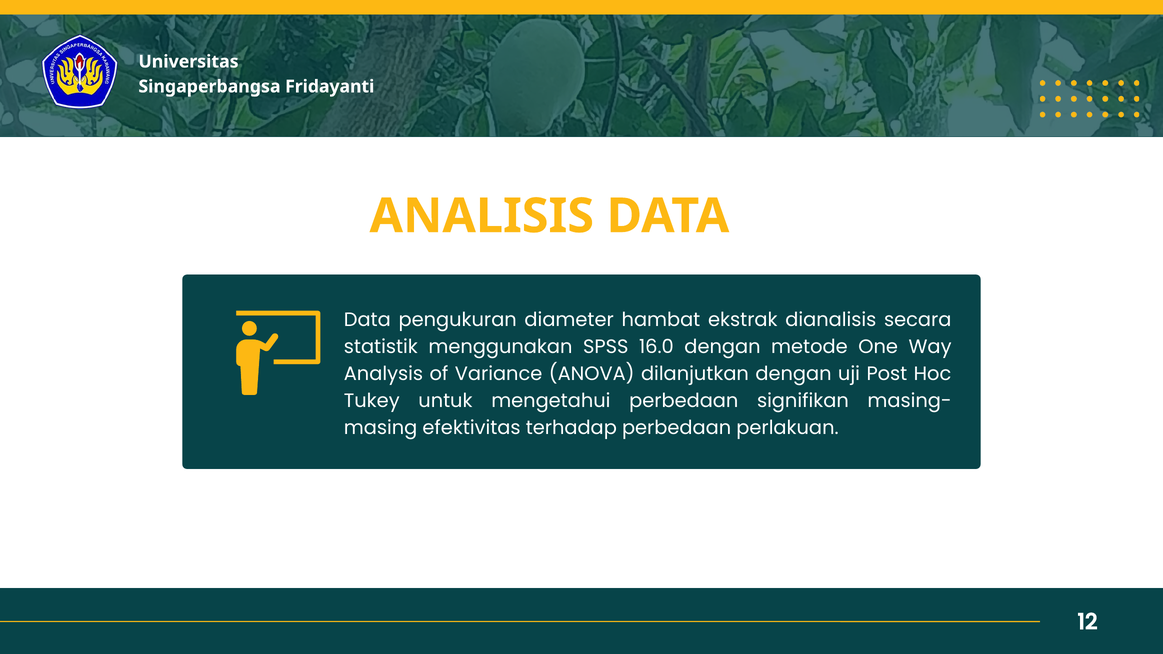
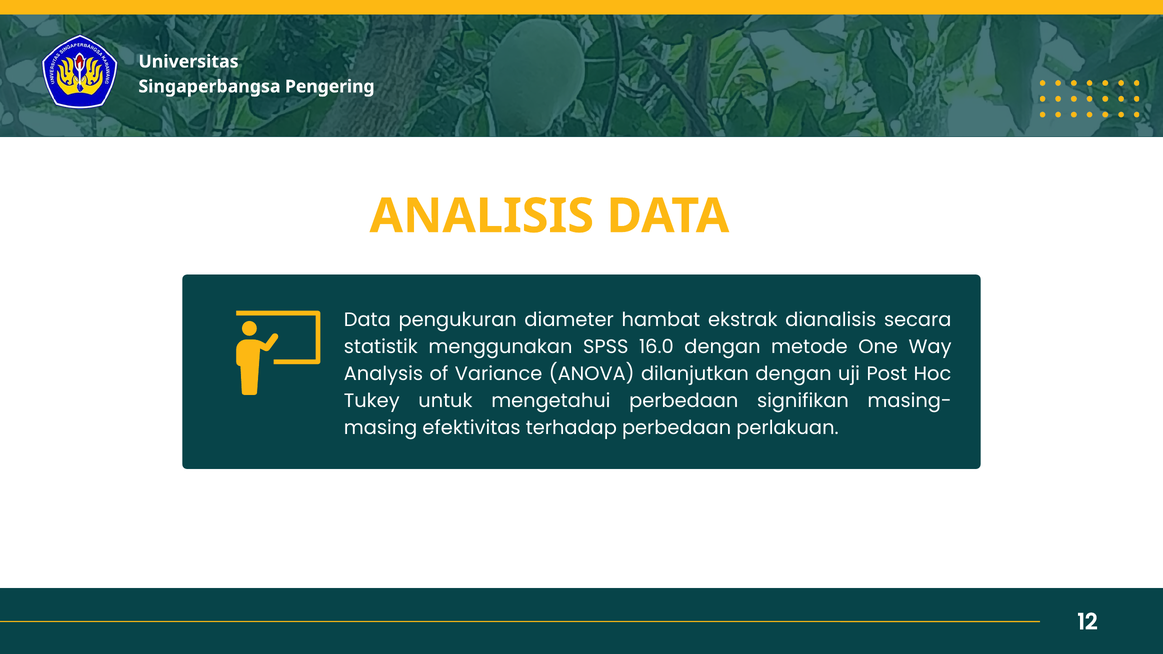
Fridayanti: Fridayanti -> Pengering (330, 87)
